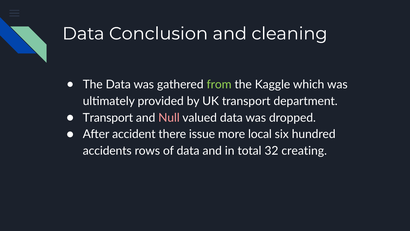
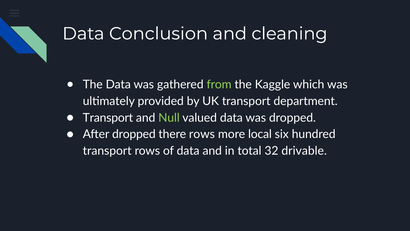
Null colour: pink -> light green (169, 118)
After accident: accident -> dropped (134, 134)
there issue: issue -> rows (202, 134)
accidents: accidents -> transport (107, 151)
creating: creating -> drivable (304, 151)
